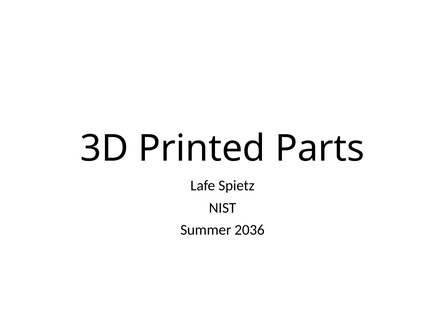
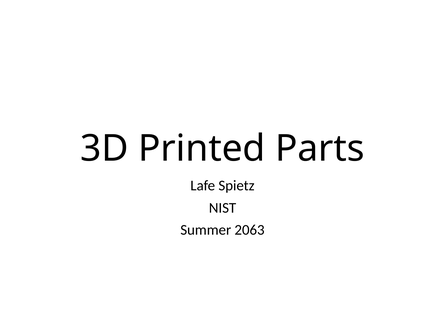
2036: 2036 -> 2063 (250, 230)
